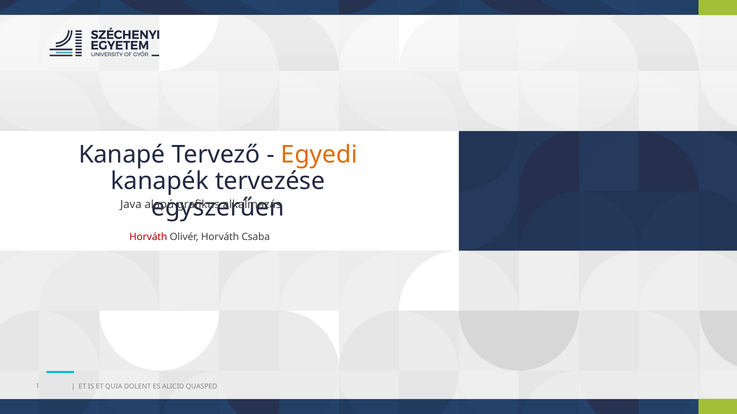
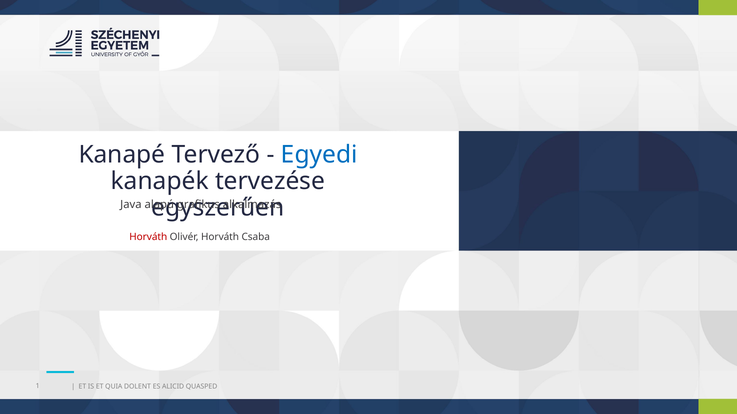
Egyedi colour: orange -> blue (319, 155)
